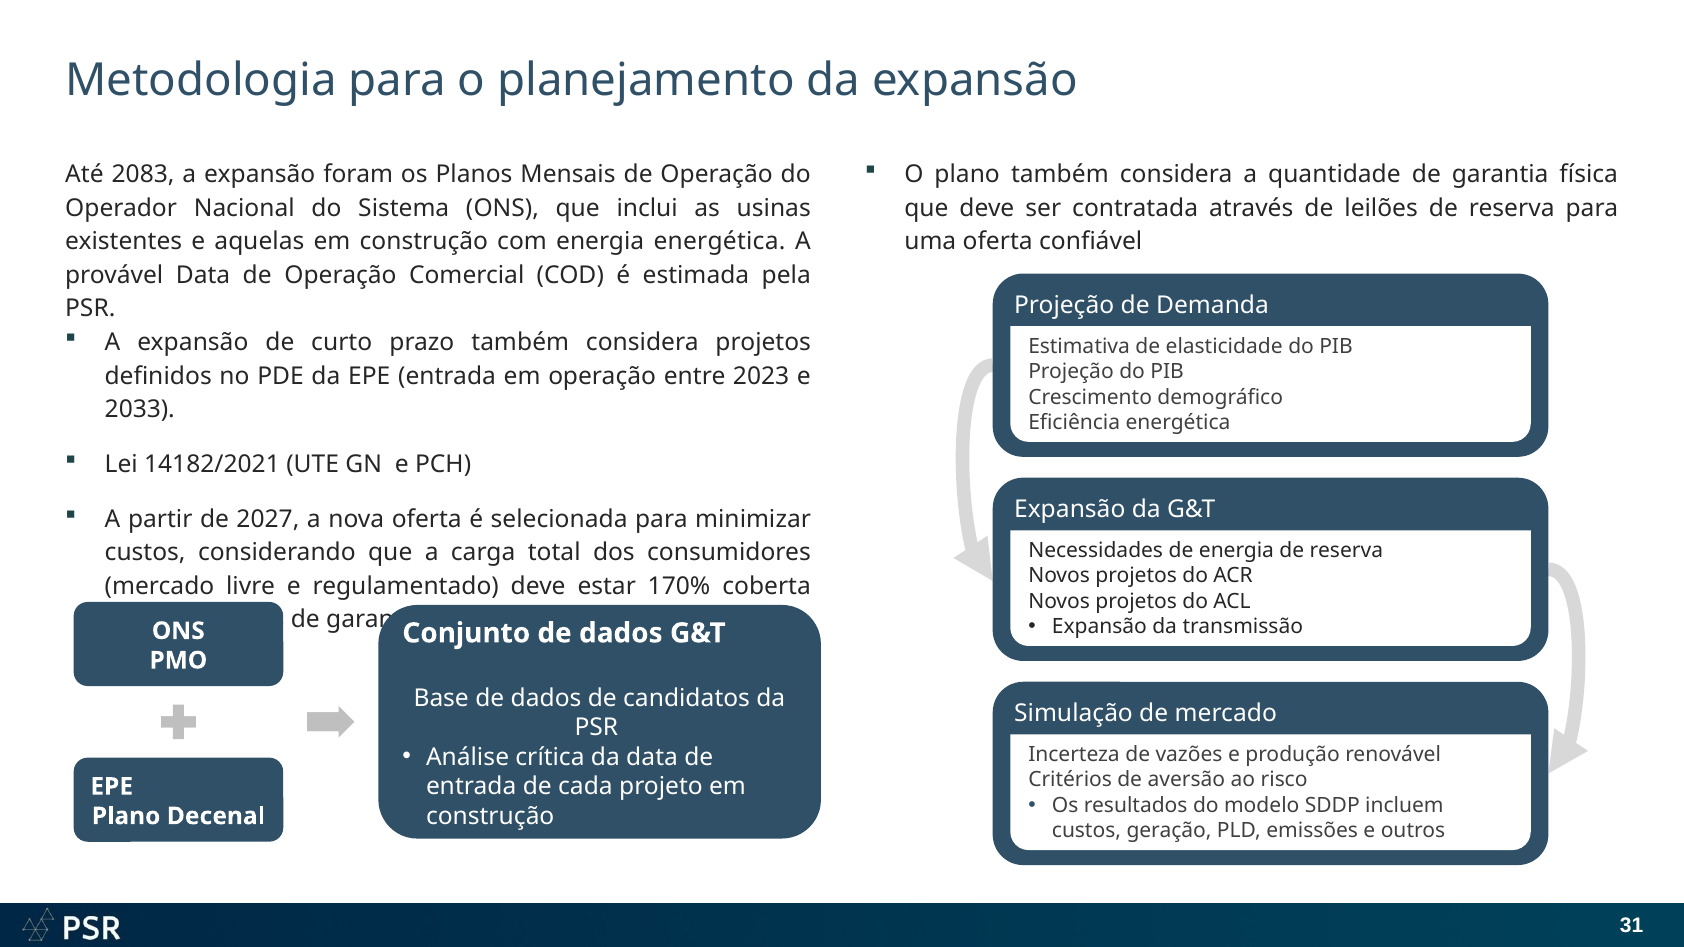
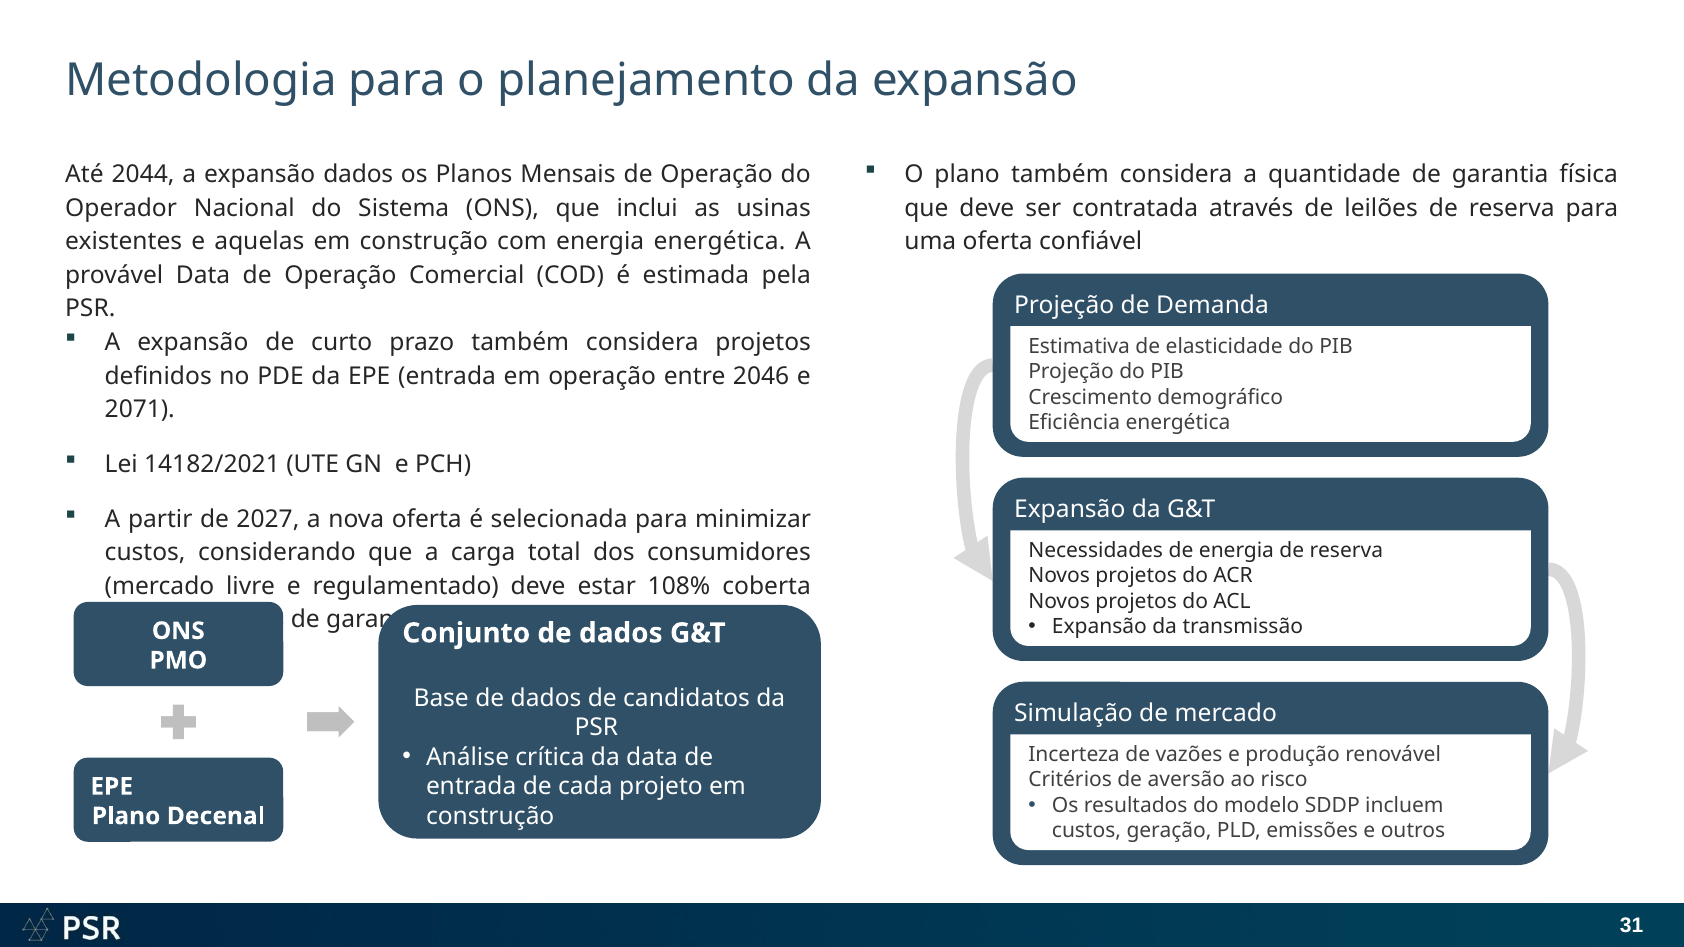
2083: 2083 -> 2044 (143, 174)
expansão foram: foram -> dados (358, 174)
2023: 2023 -> 2046 (761, 376)
2033: 2033 -> 2071 (140, 410)
170%: 170% -> 108% (679, 586)
